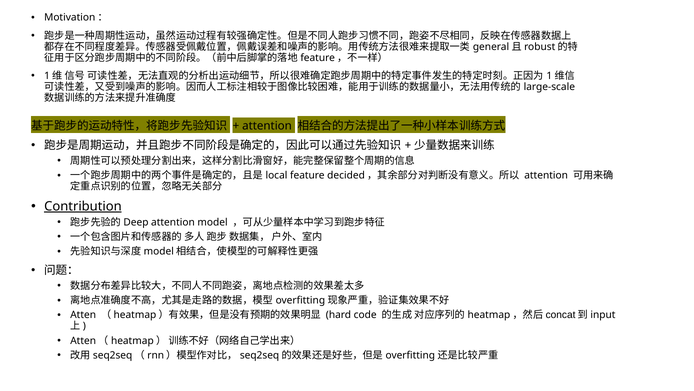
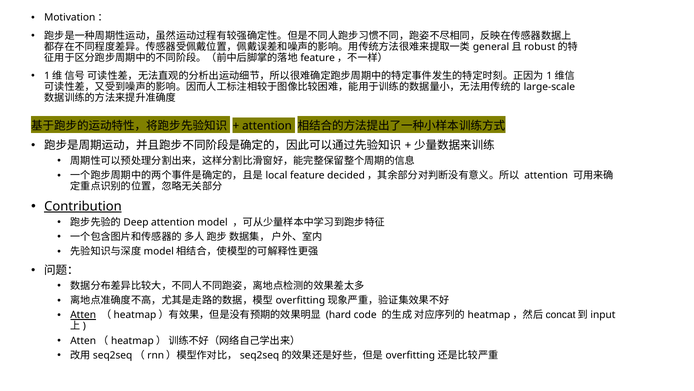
Atten underline: none -> present (83, 315)
